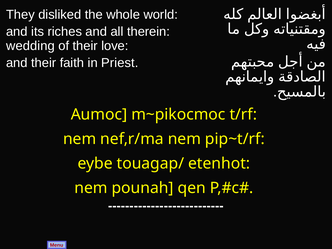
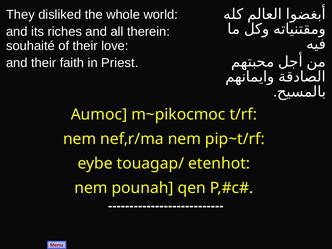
wedding: wedding -> souhaité (30, 46)
